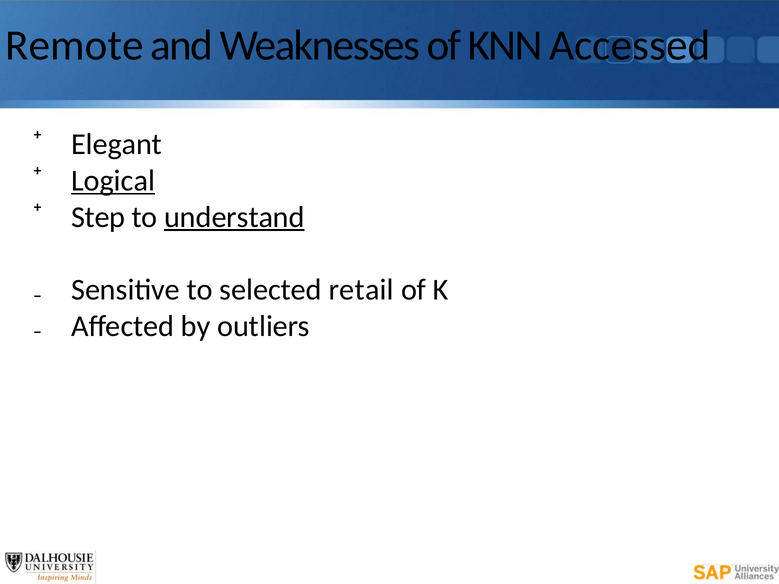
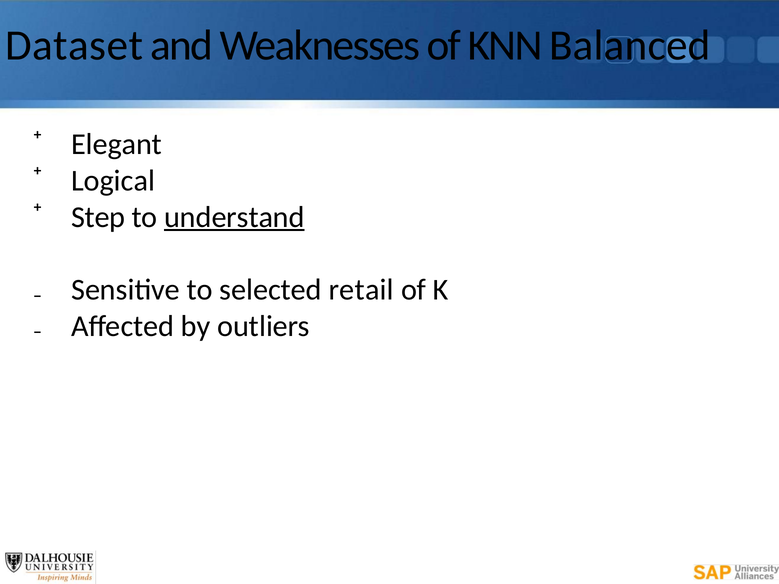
Remote: Remote -> Dataset (74, 45)
Accessed: Accessed -> Balanced (630, 45)
Logical underline: present -> none (113, 181)
